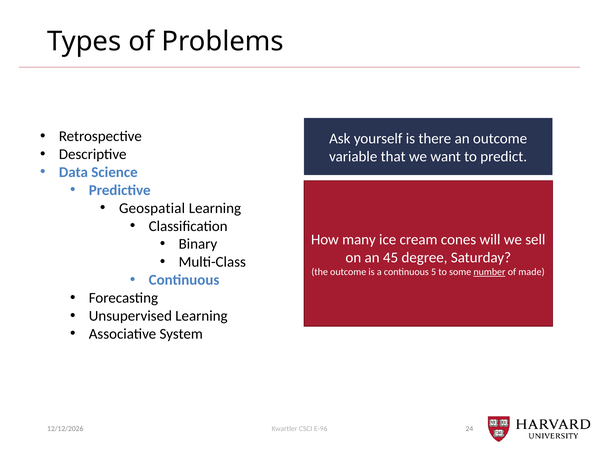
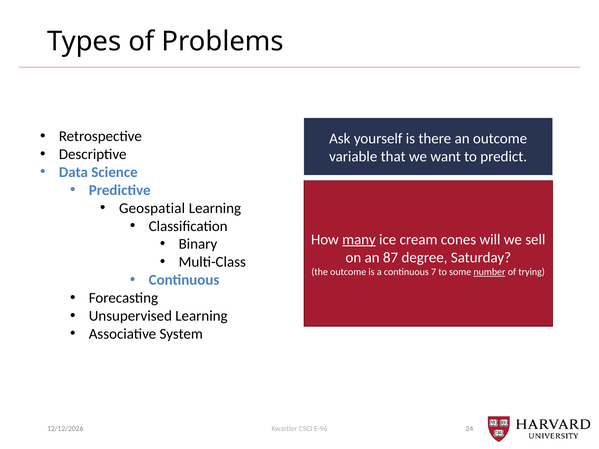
many underline: none -> present (359, 240)
45: 45 -> 87 (391, 258)
5: 5 -> 7 (434, 272)
made: made -> trying (532, 272)
